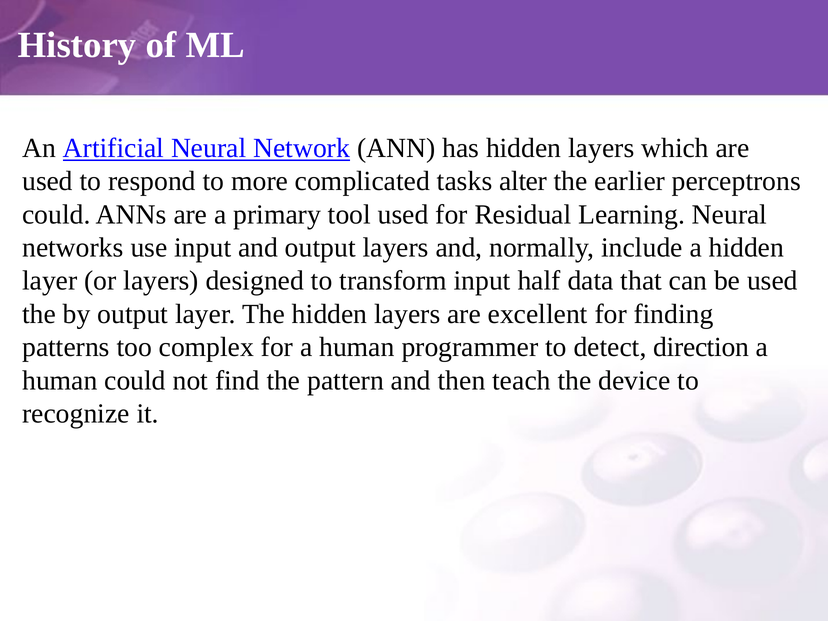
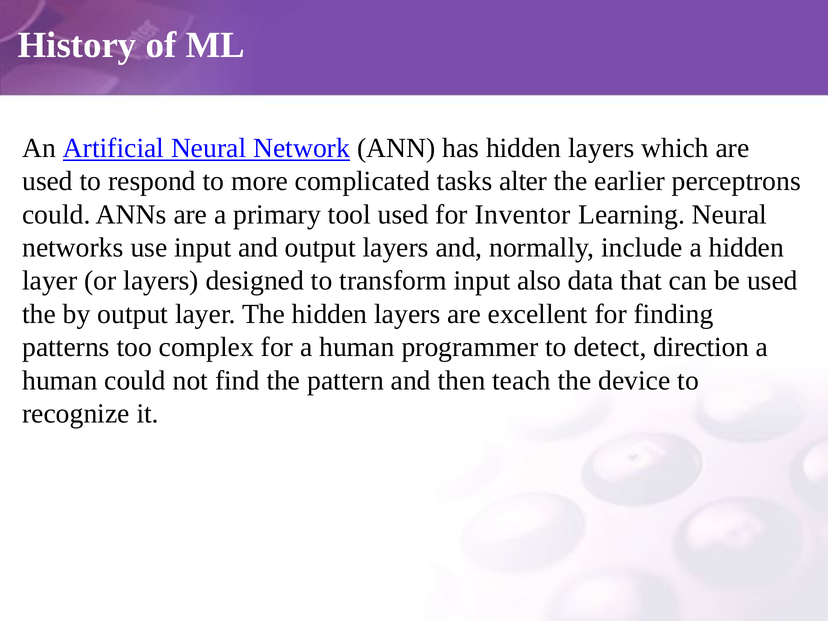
Residual: Residual -> Inventor (523, 215)
half: half -> also (539, 281)
